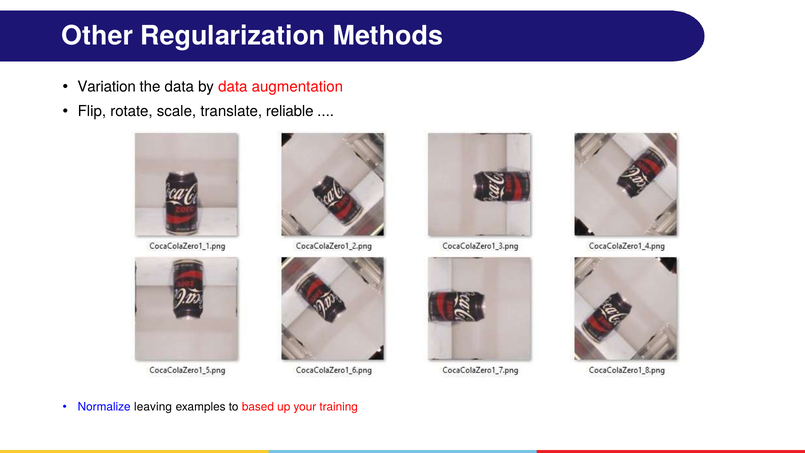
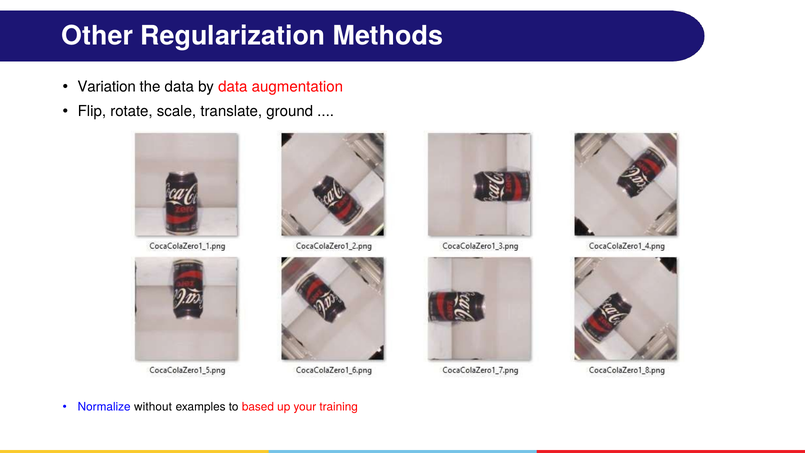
reliable: reliable -> ground (290, 111)
leaving: leaving -> without (153, 407)
